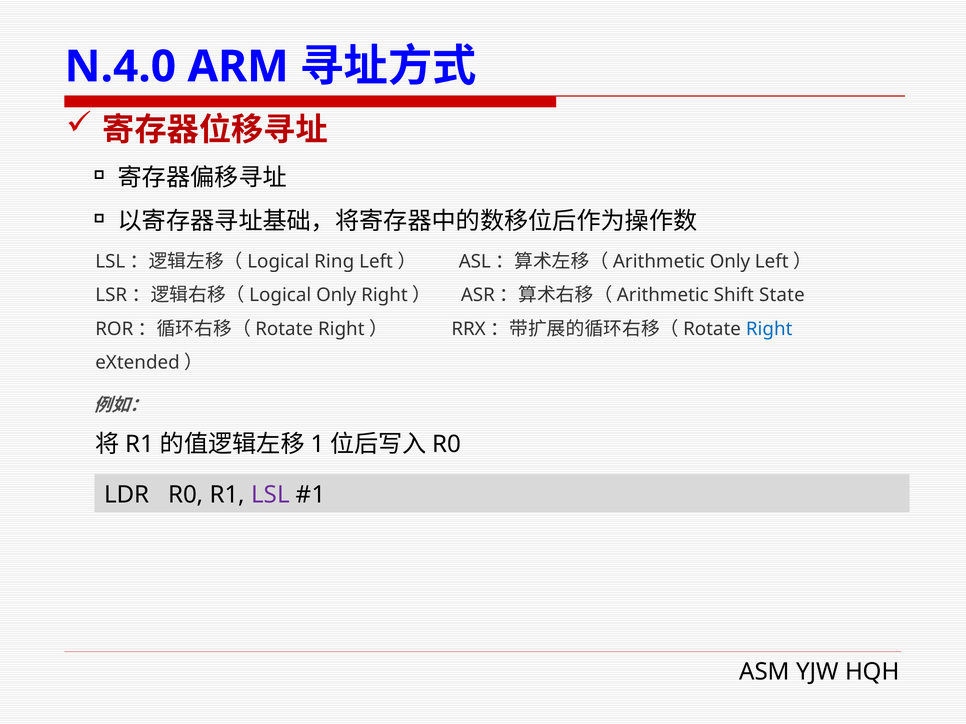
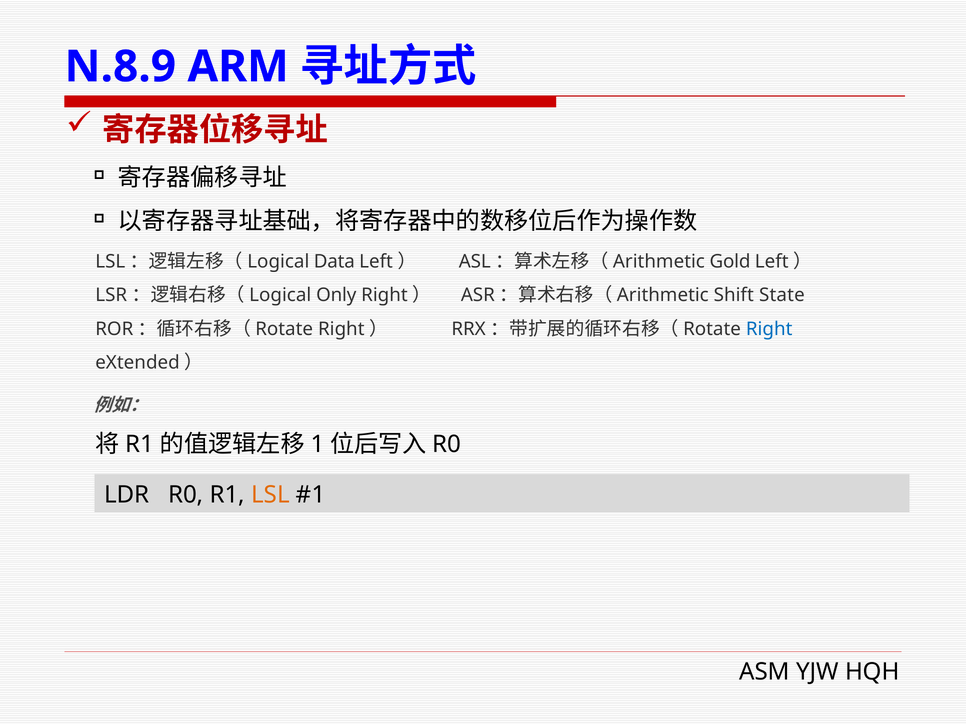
N.4.0: N.4.0 -> N.8.9 (120, 67)
Ring: Ring -> Data (334, 262)
Only: Only -> Gold (730, 262)
LSL colour: purple -> orange (270, 495)
